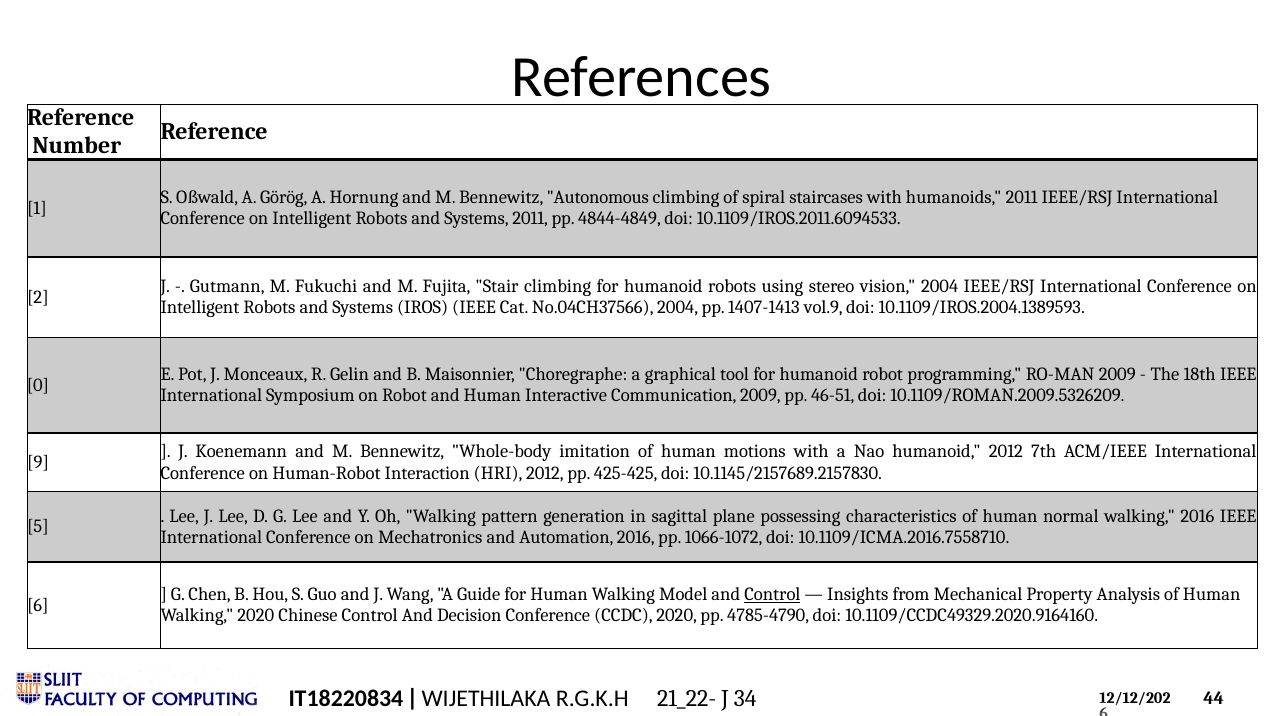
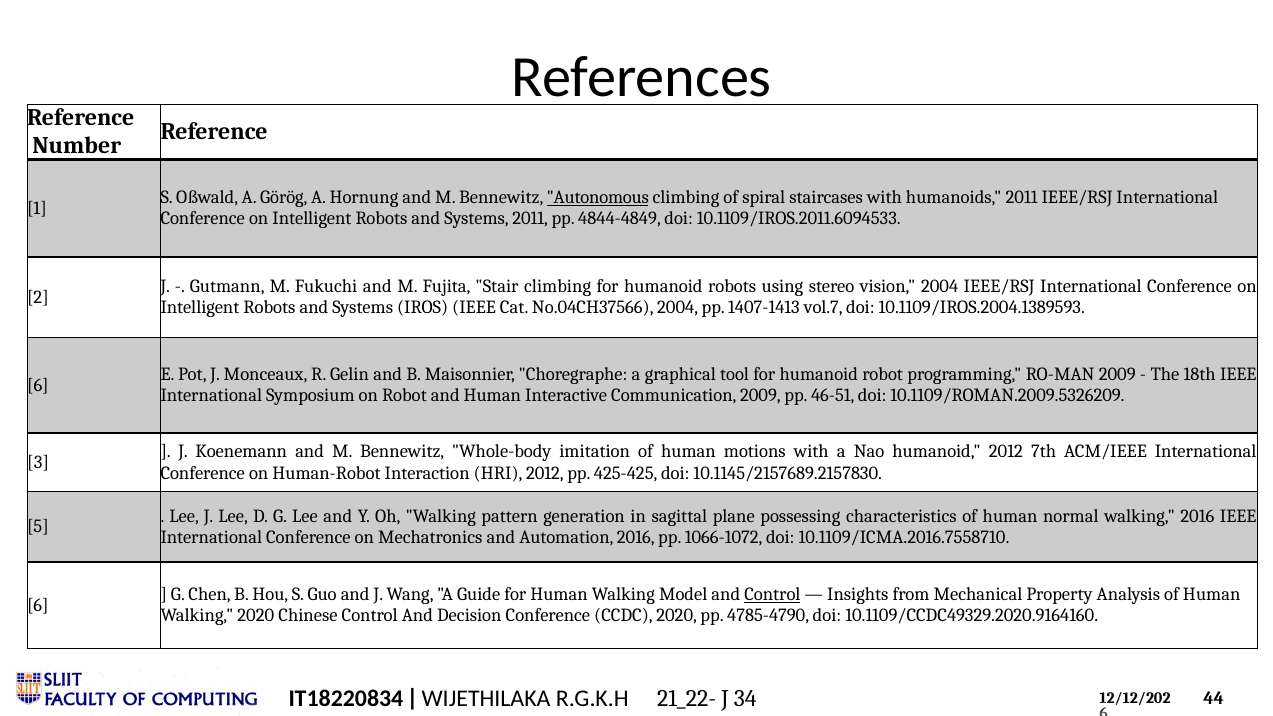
Autonomous underline: none -> present (598, 197)
vol.9: vol.9 -> vol.7 (823, 308)
0: 0 -> 6 (38, 385)
9: 9 -> 3 (38, 462)
